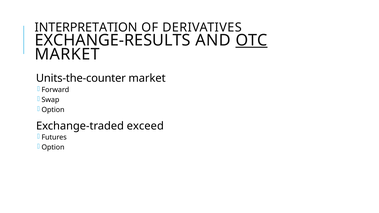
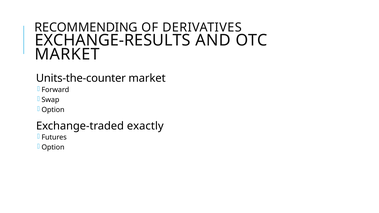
INTERPRETATION: INTERPRETATION -> RECOMMENDING (86, 28)
OTC underline: present -> none (252, 40)
exceed: exceed -> exactly (145, 126)
